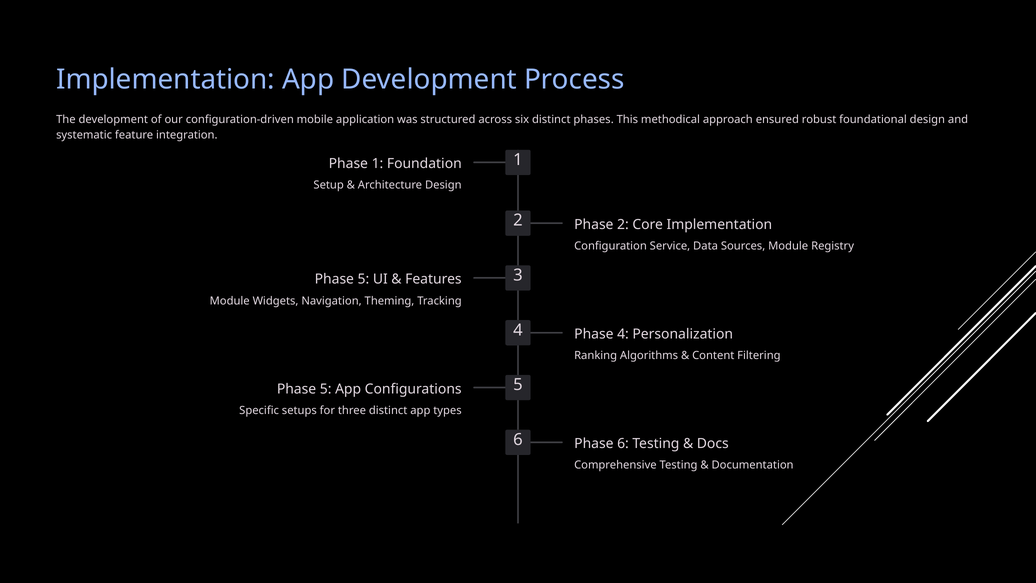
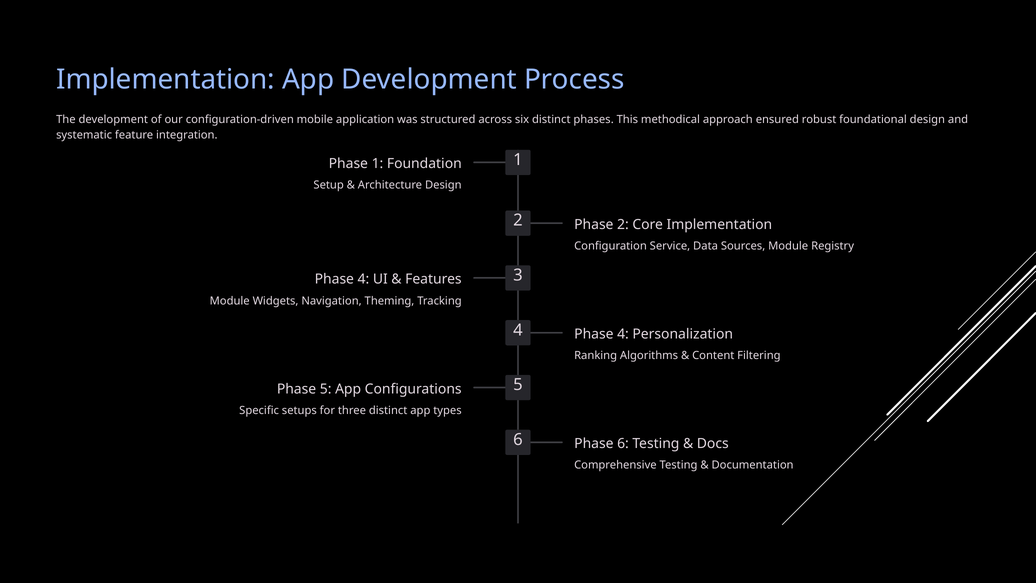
5: 5 -> 4 (363, 279)
